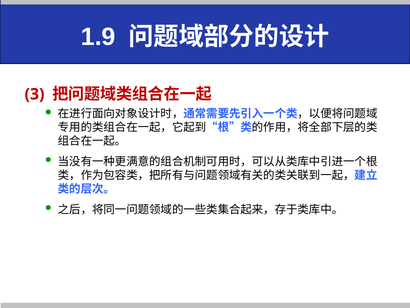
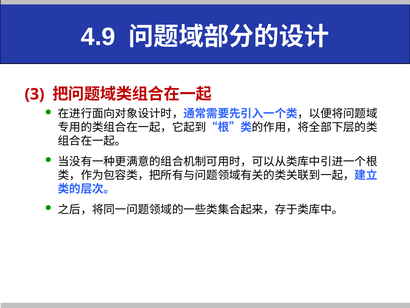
1.9: 1.9 -> 4.9 (98, 37)
